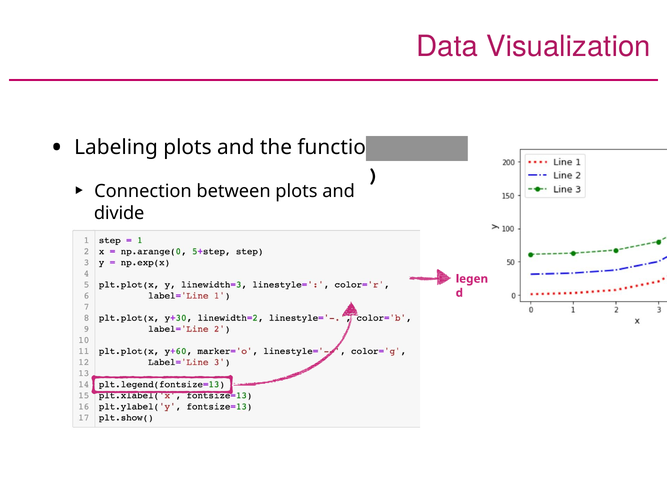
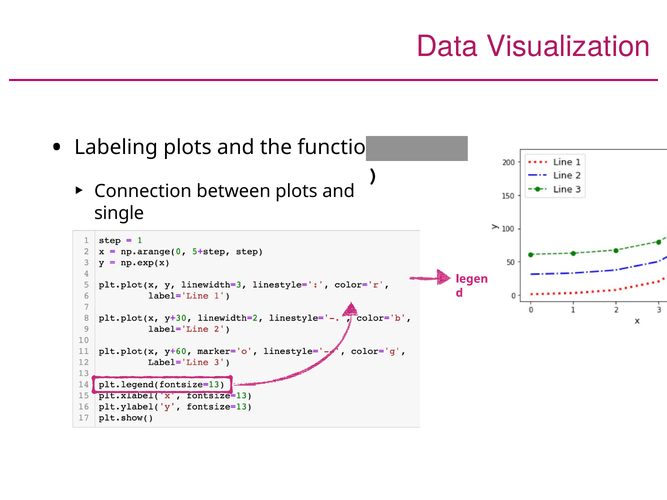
divide: divide -> single (119, 213)
